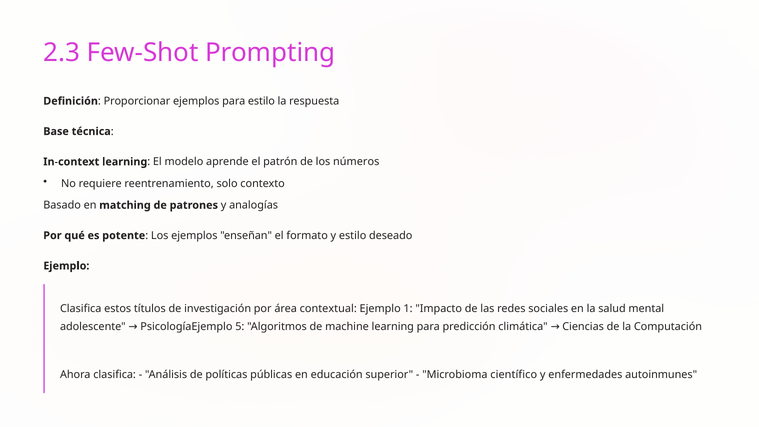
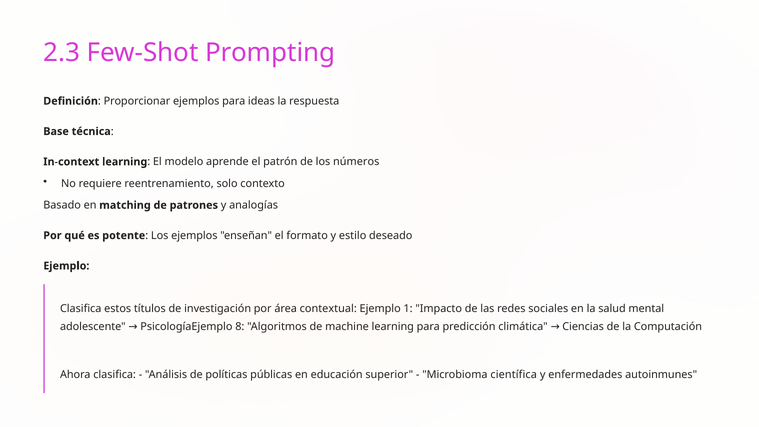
para estilo: estilo -> ideas (261, 101)
5: 5 -> 8 (240, 327)
científico: científico -> científica (514, 375)
